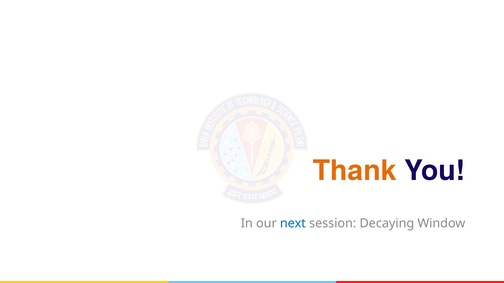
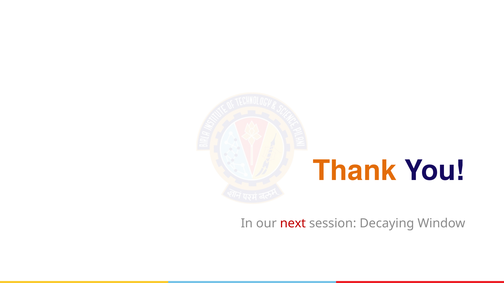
next colour: blue -> red (293, 224)
